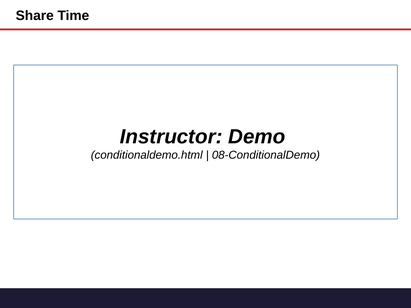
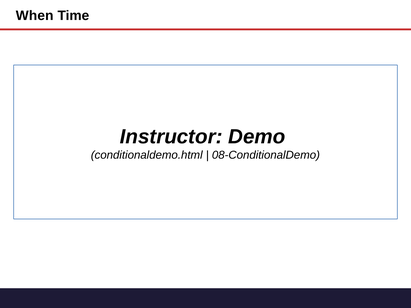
Share: Share -> When (35, 16)
